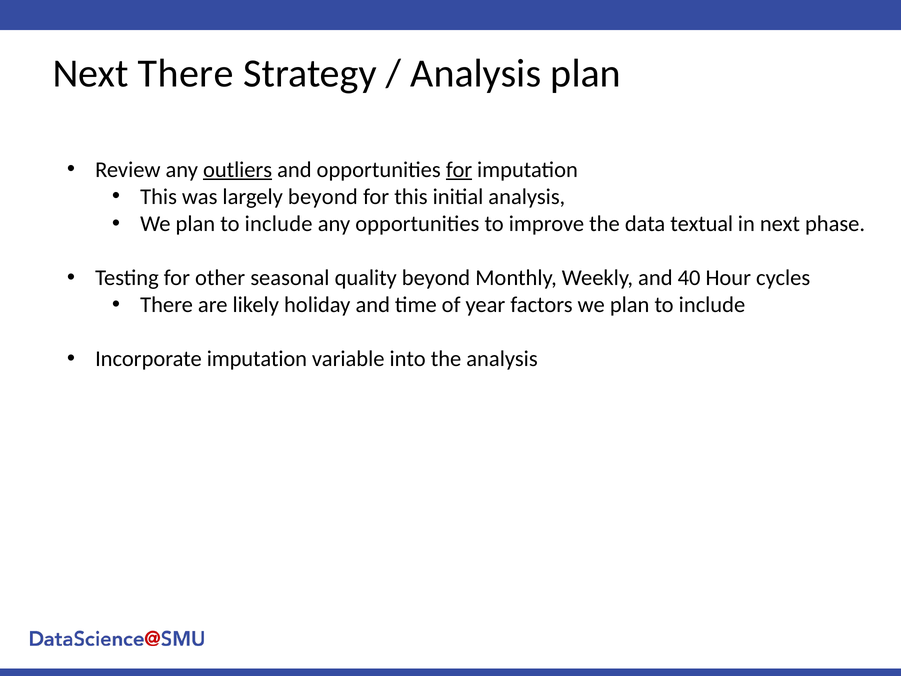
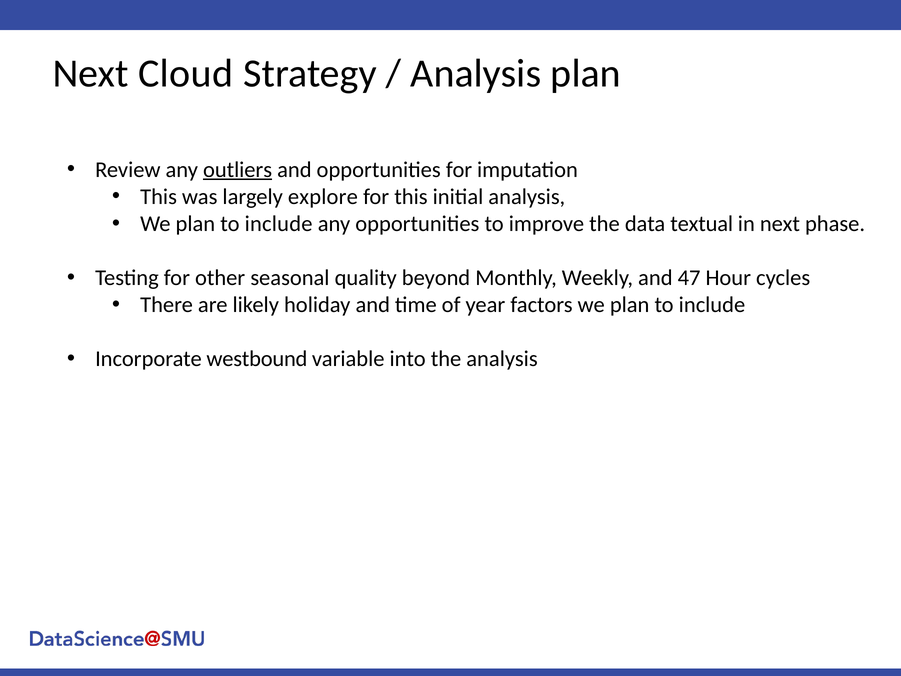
Next There: There -> Cloud (186, 73)
for underline: present -> none (459, 170)
largely beyond: beyond -> explore (323, 197)
40: 40 -> 47 (689, 278)
Incorporate imputation: imputation -> westbound (257, 359)
